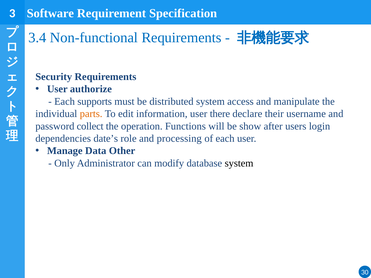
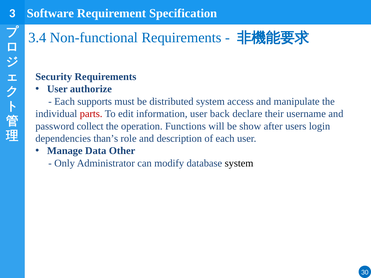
parts colour: orange -> red (91, 114)
there: there -> back (220, 114)
date’s: date’s -> than’s (106, 139)
processing: processing -> description (179, 139)
